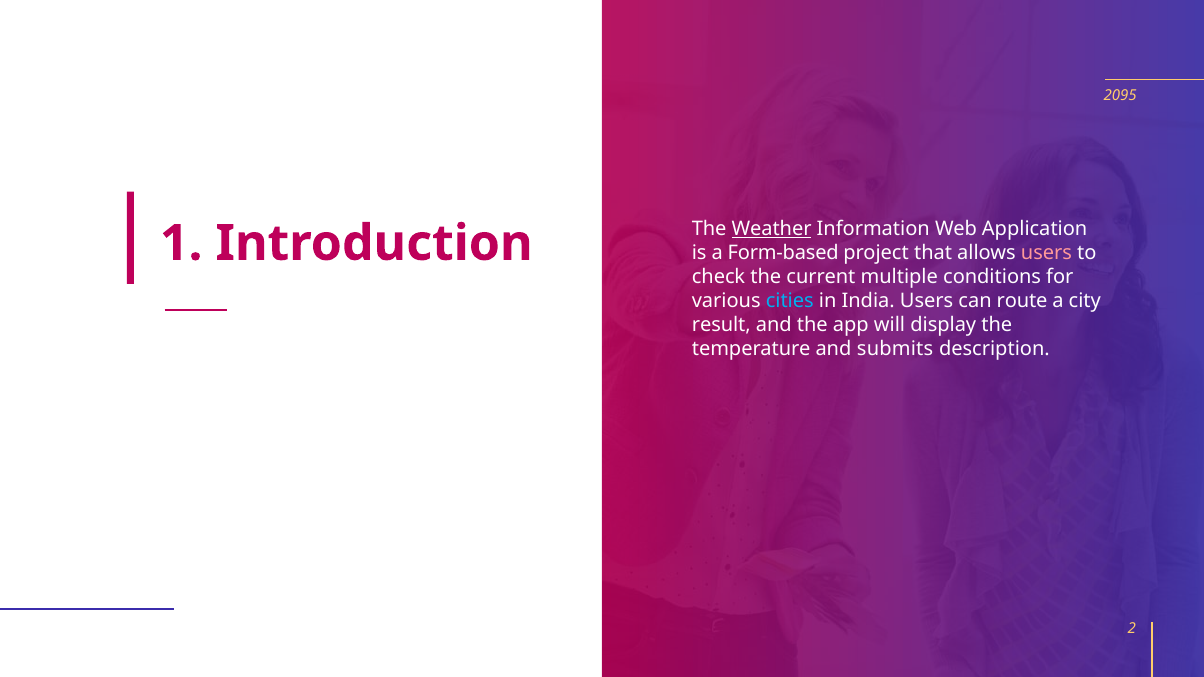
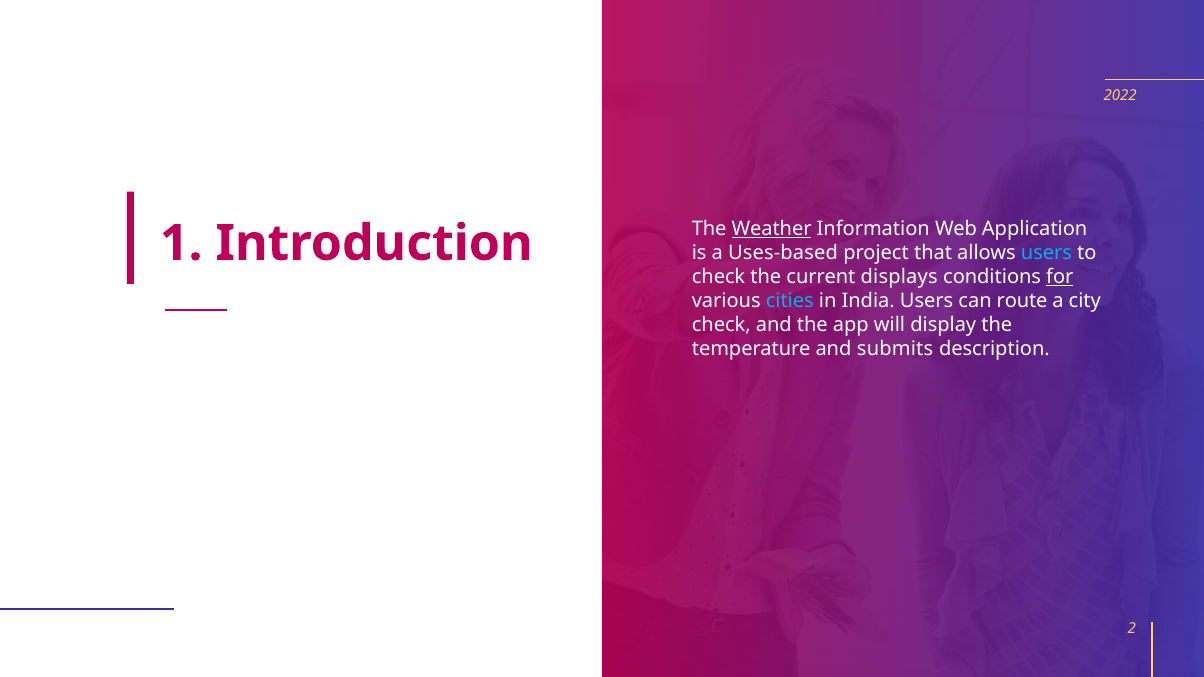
2095: 2095 -> 2022 (1120, 95)
Form-based: Form-based -> Uses-based (783, 253)
users colour: pink -> light blue (1046, 253)
multiple: multiple -> displays (899, 277)
for underline: none -> present (1060, 277)
result: result -> check (721, 325)
